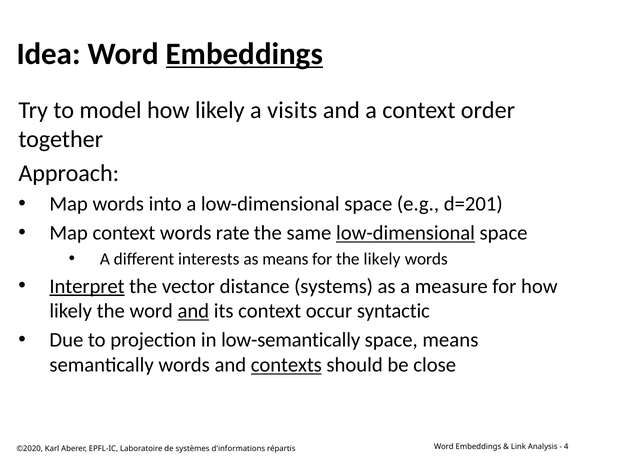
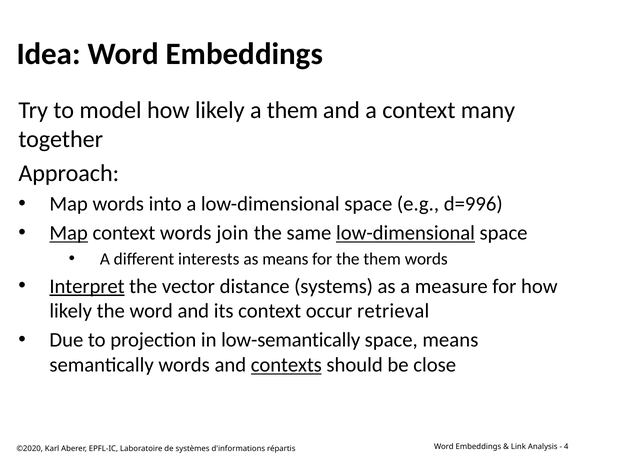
Embeddings underline: present -> none (244, 54)
a visits: visits -> them (292, 110)
order: order -> many (488, 110)
d=201: d=201 -> d=996 (473, 204)
Map underline: none -> present (69, 233)
rate: rate -> join (233, 233)
the likely: likely -> them (382, 259)
and underline: present -> none (193, 311)
syntactic: syntactic -> retrieval (393, 311)
